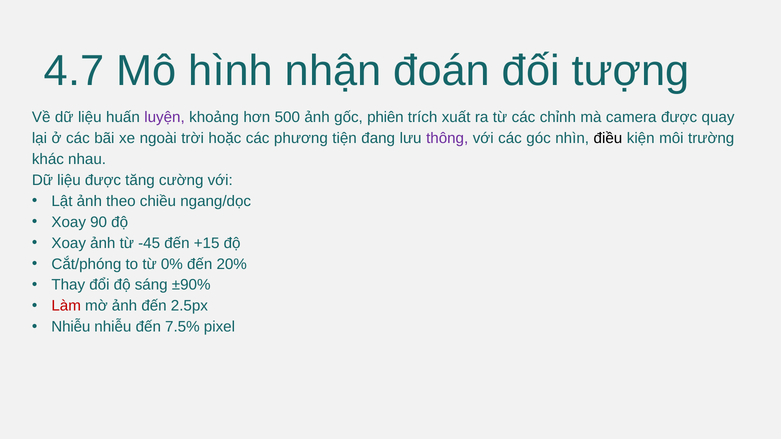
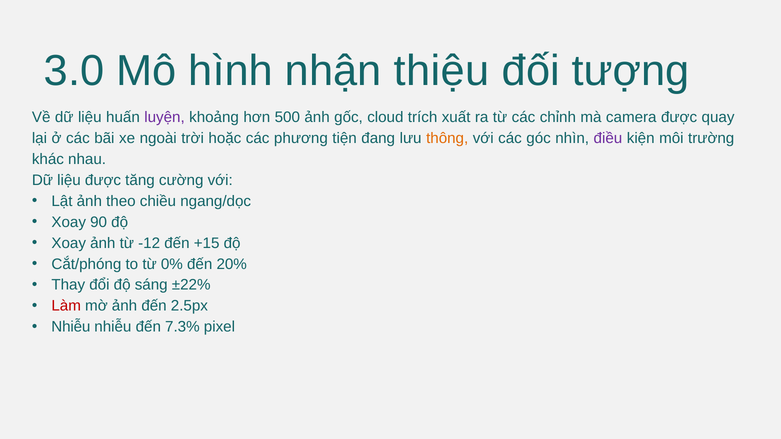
4.7: 4.7 -> 3.0 (74, 71)
đoán: đoán -> thiệu (441, 71)
phiên: phiên -> cloud (385, 118)
thông colour: purple -> orange (447, 138)
điều colour: black -> purple (608, 138)
-45: -45 -> -12 (149, 243)
±90%: ±90% -> ±22% (191, 285)
7.5%: 7.5% -> 7.3% (182, 327)
